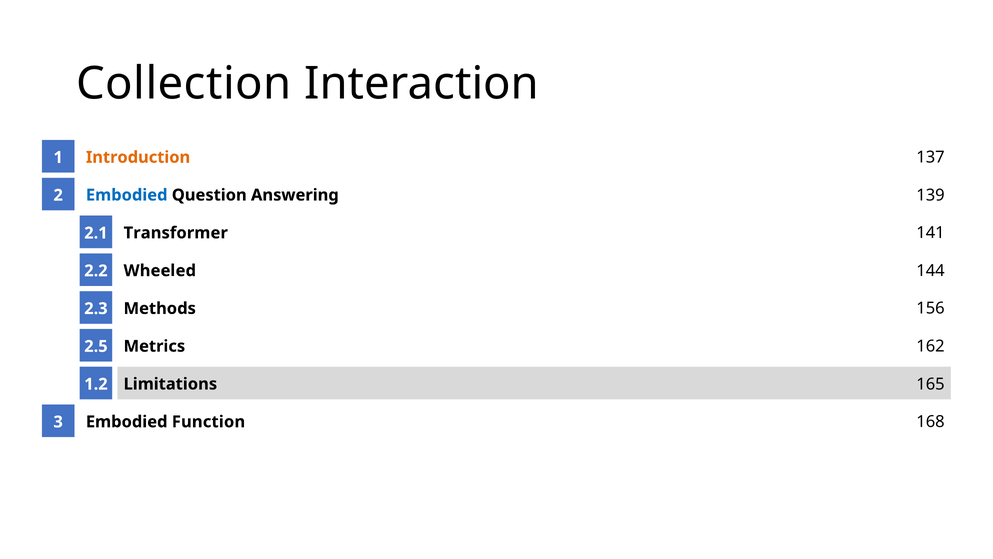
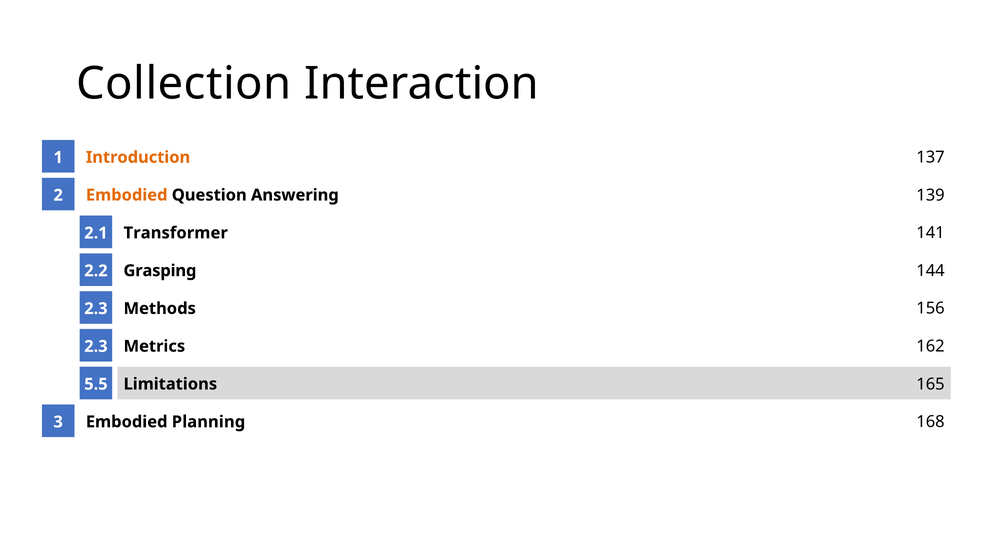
Embodied colour: blue -> orange (127, 195)
Wheeled: Wheeled -> Grasping (160, 270)
2.5: 2.5 -> 2.3 (96, 346)
1.2: 1.2 -> 5.5 (96, 384)
Function: Function -> Planning (208, 422)
